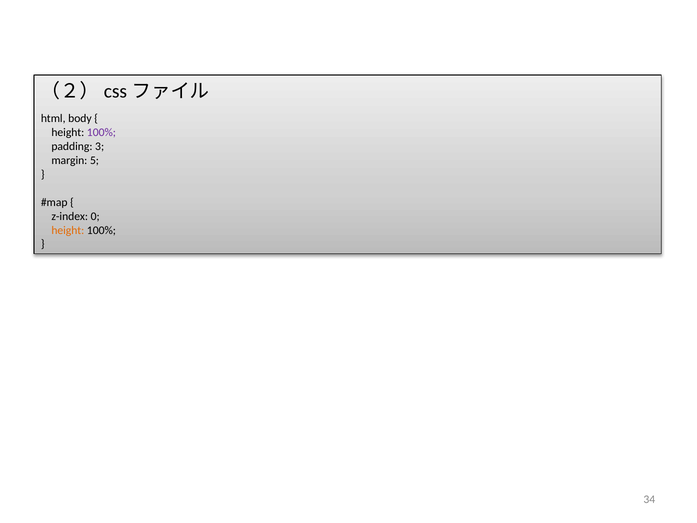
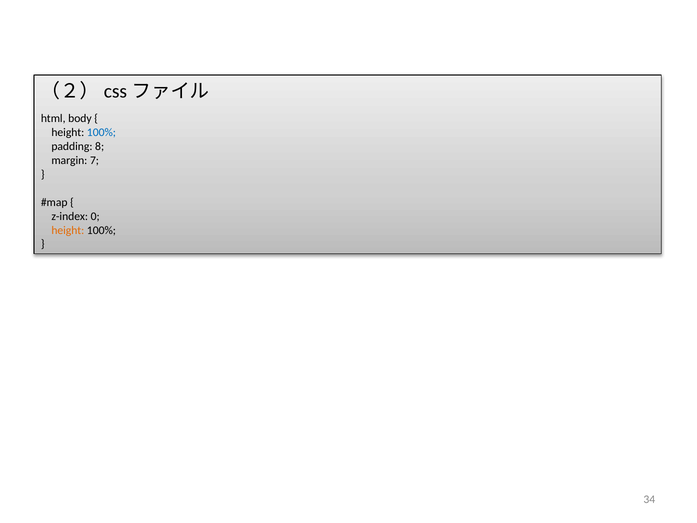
100% colour: purple -> blue (101, 133)
3: 3 -> 8 (100, 146)
5: 5 -> 7 (94, 160)
